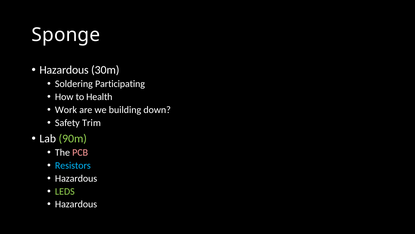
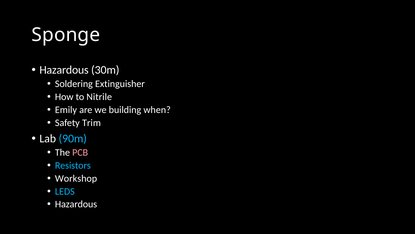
Participating: Participating -> Extinguisher (120, 84)
Health: Health -> Nitrile (99, 97)
Work: Work -> Emily (66, 110)
down: down -> when (157, 110)
90m colour: light green -> light blue (73, 138)
Hazardous: Hazardous -> Workshop (76, 178)
LEDS colour: light green -> light blue (65, 191)
